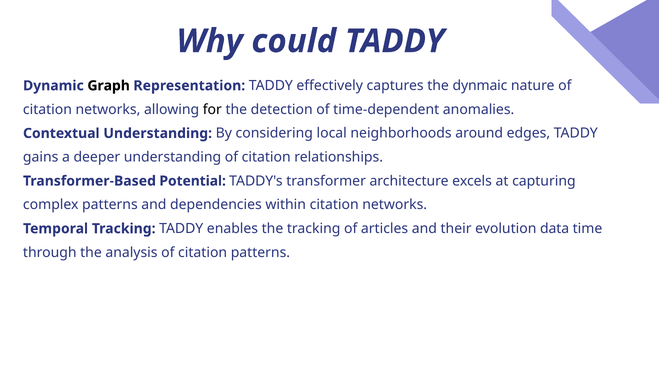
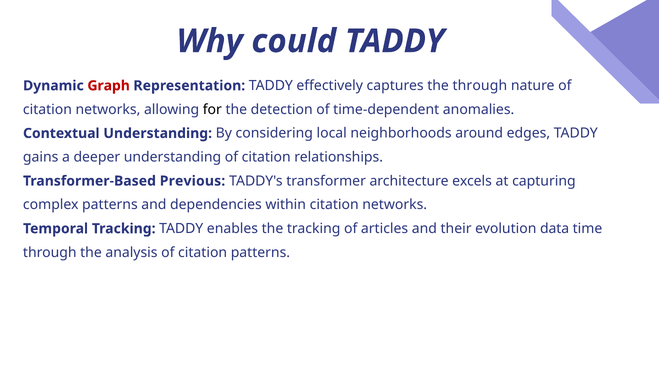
Graph colour: black -> red (109, 86)
the dynmaic: dynmaic -> through (480, 86)
Potential: Potential -> Previous (193, 181)
